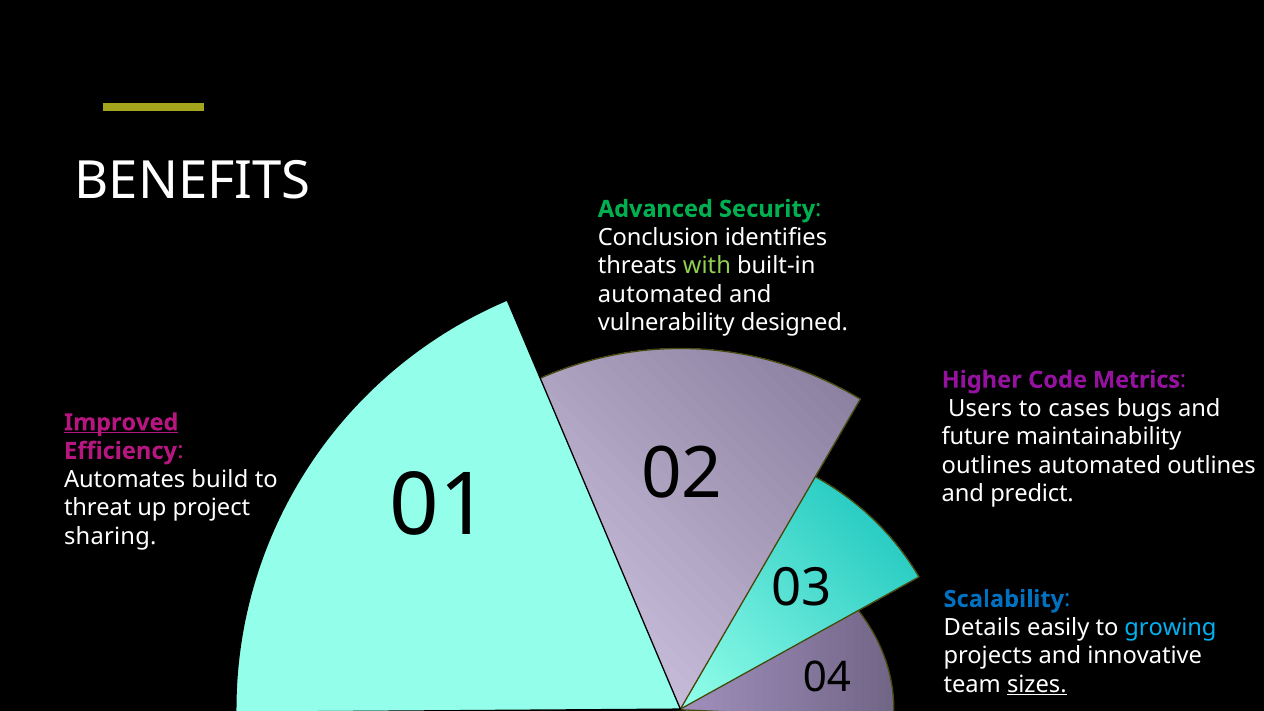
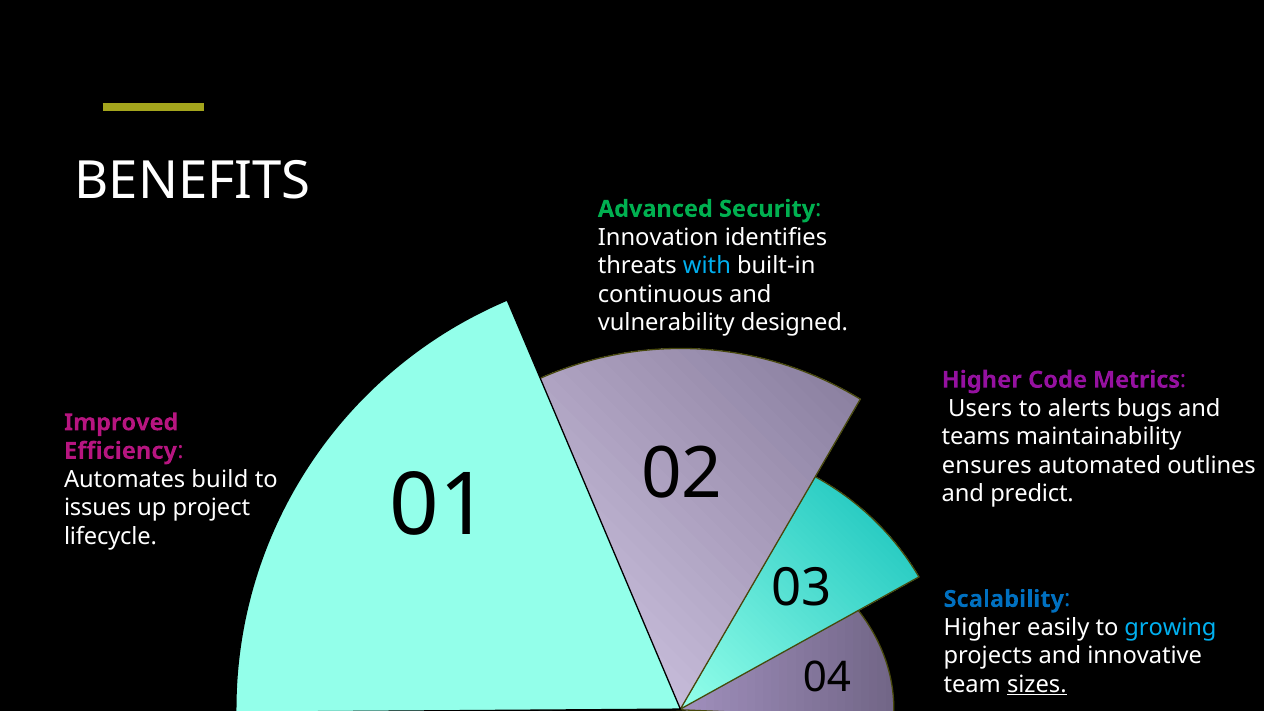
Conclusion: Conclusion -> Innovation (658, 237)
with colour: light green -> light blue (707, 266)
automated: automated -> continuous (660, 294)
cases: cases -> alerts (1079, 408)
Improved underline: present -> none (121, 423)
future: future -> teams (976, 437)
outlines: outlines -> ensures (987, 465)
threat: threat -> issues (98, 508)
sharing: sharing -> lifecycle (110, 536)
Details: Details -> Higher (982, 628)
